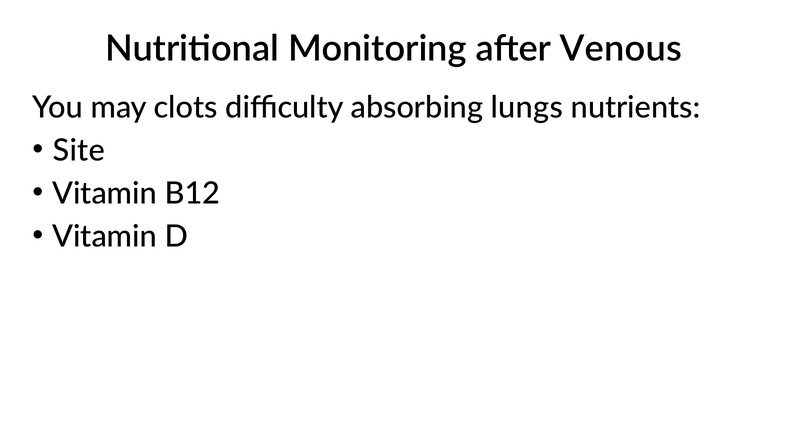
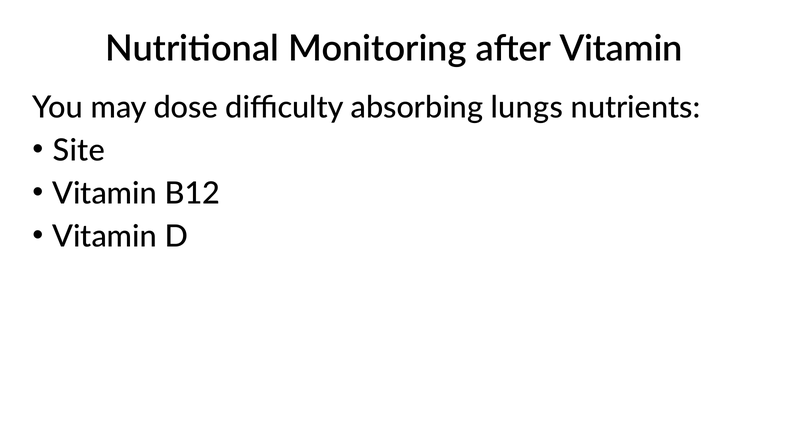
after Venous: Venous -> Vitamin (621, 49)
clots: clots -> dose (186, 108)
